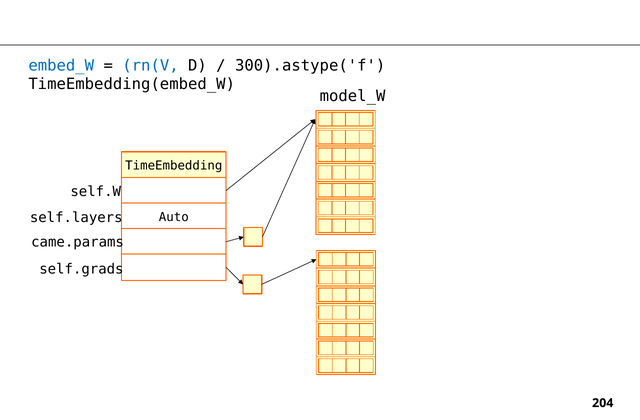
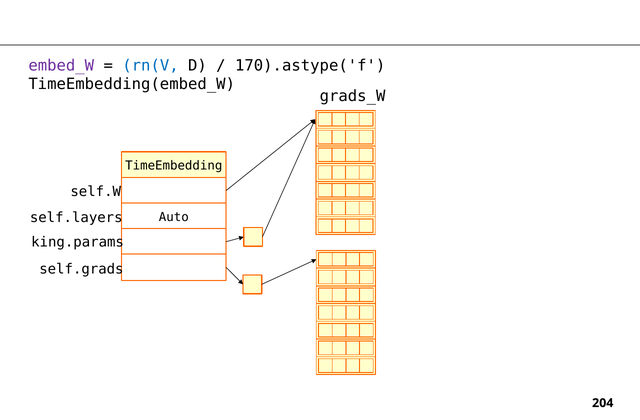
embed_W colour: blue -> purple (61, 66)
300).astype('f: 300).astype('f -> 170).astype('f (310, 66)
model_W: model_W -> grads_W (353, 96)
came.params: came.params -> king.params (78, 242)
